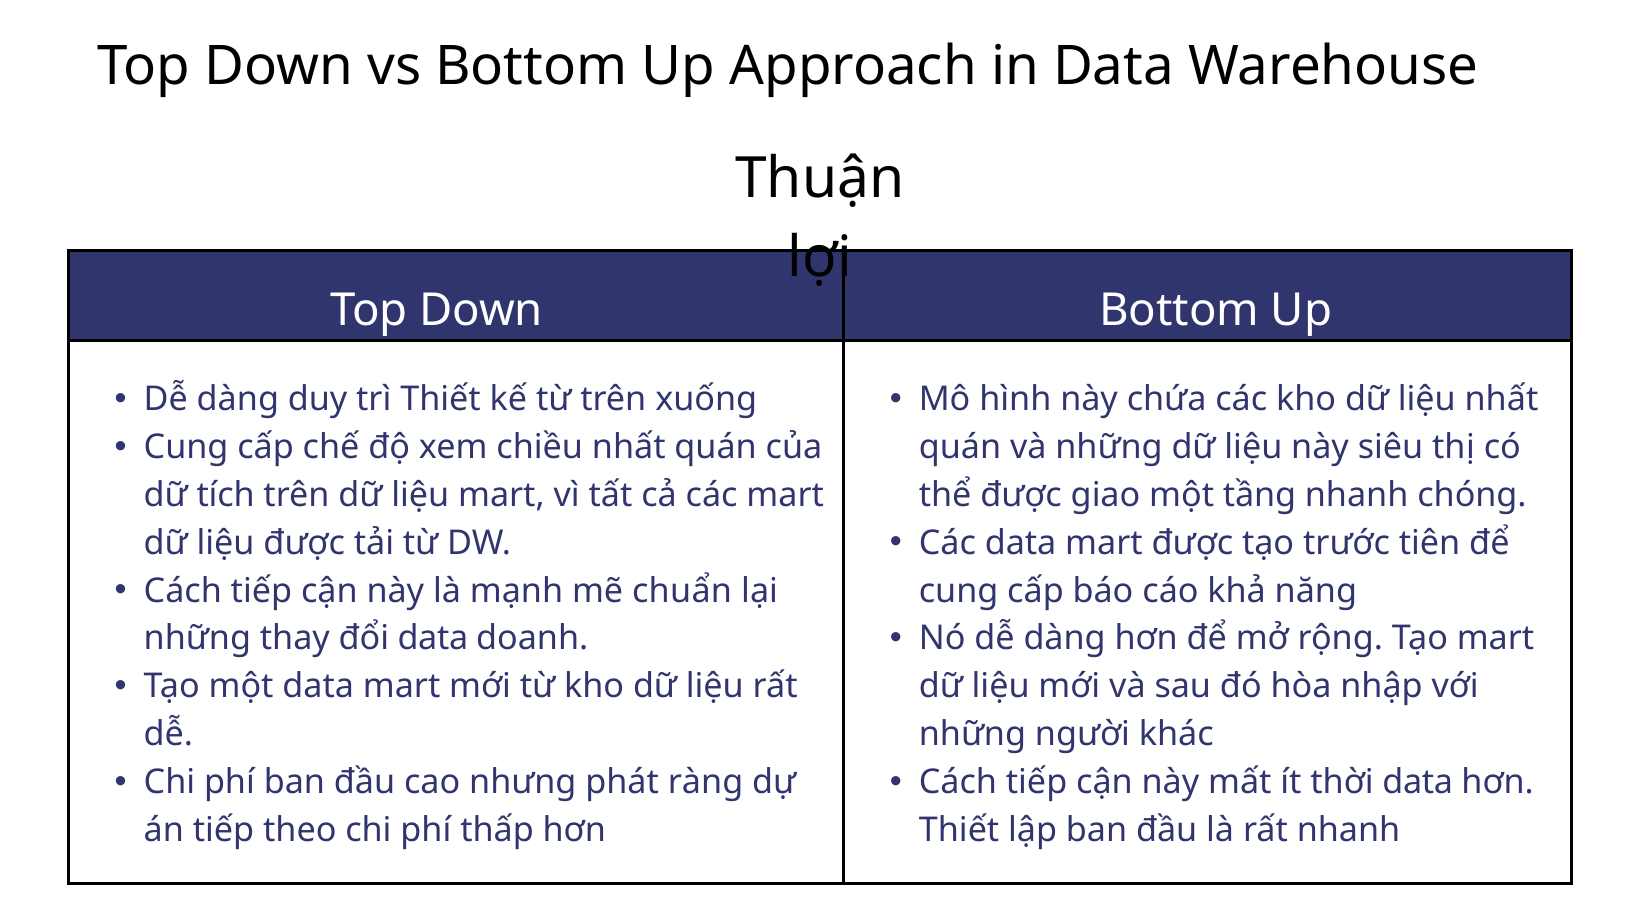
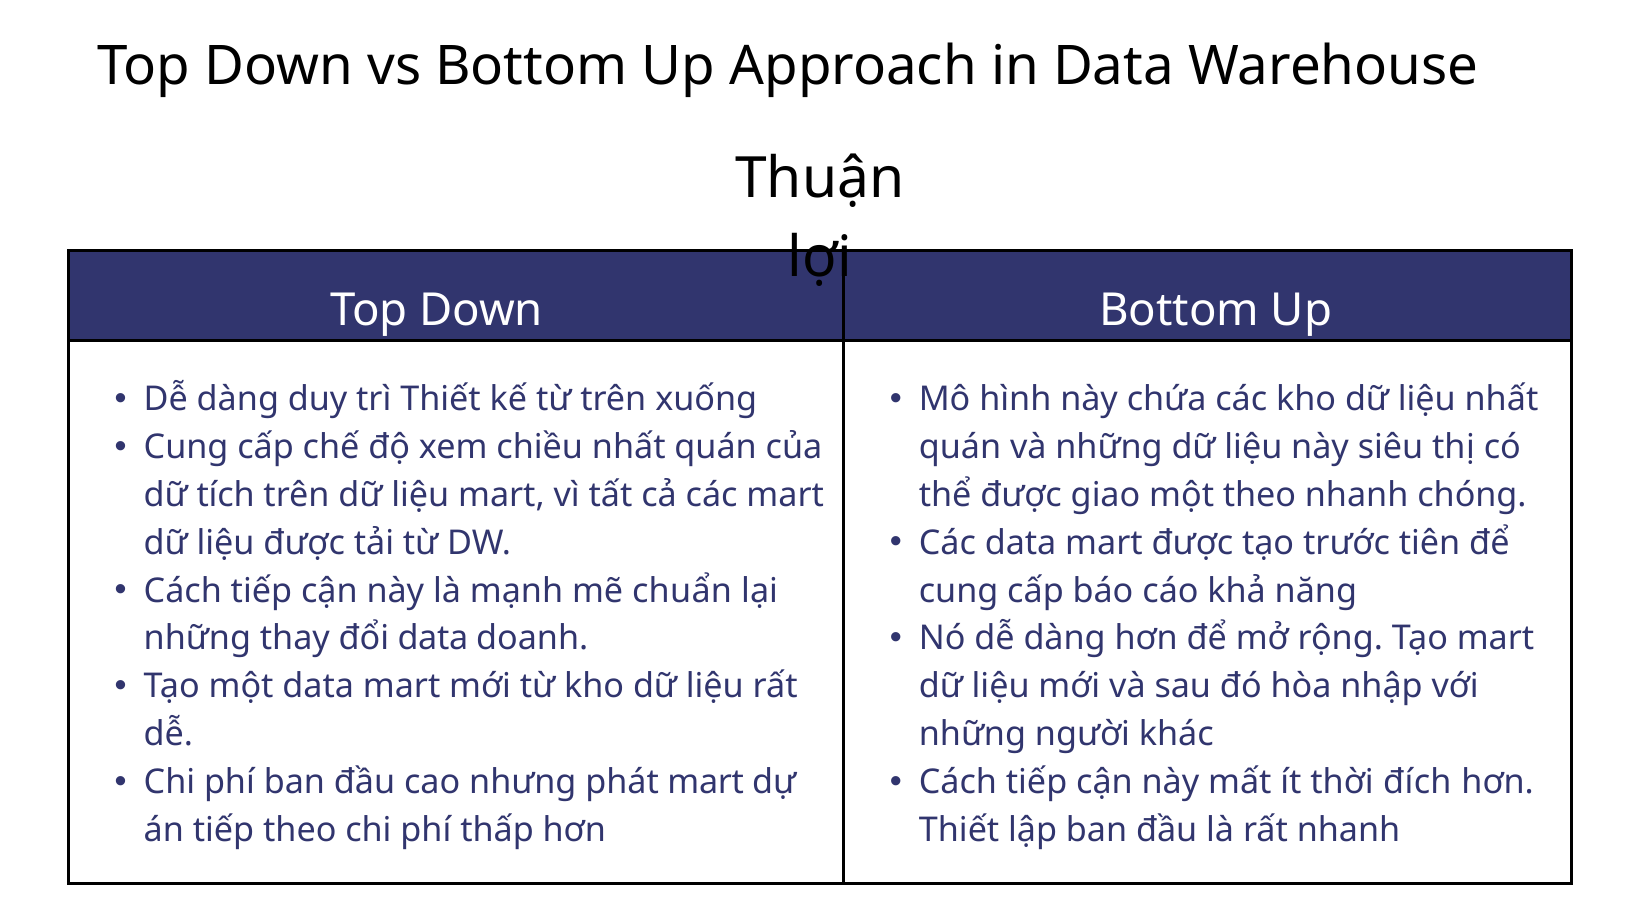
một tầng: tầng -> theo (1260, 496)
phát ràng: ràng -> mart (706, 783)
thời data: data -> đích (1417, 783)
